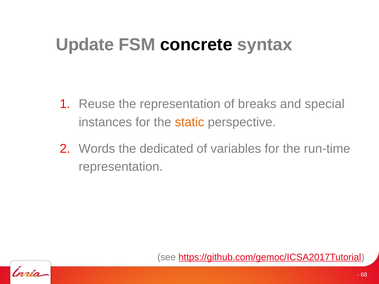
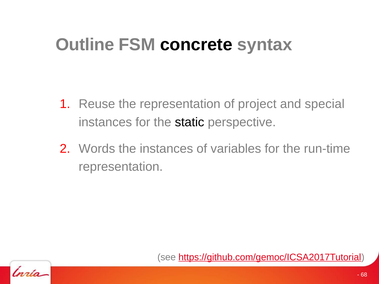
Update: Update -> Outline (85, 45)
breaks: breaks -> project (257, 104)
static colour: orange -> black (190, 122)
the dedicated: dedicated -> instances (166, 149)
